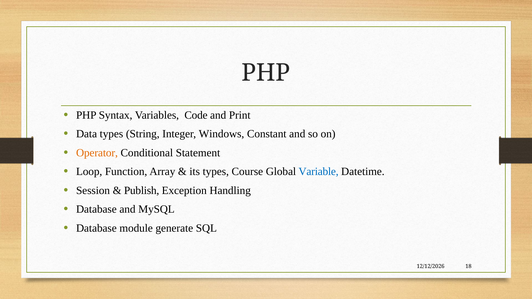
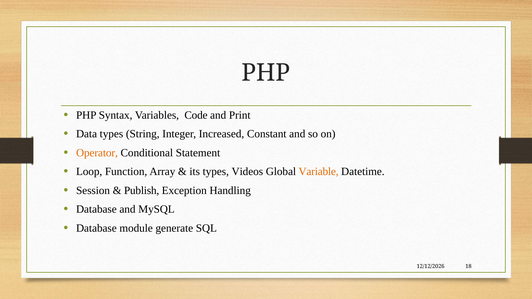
Windows: Windows -> Increased (222, 134)
Course: Course -> Videos (247, 172)
Variable colour: blue -> orange (319, 172)
